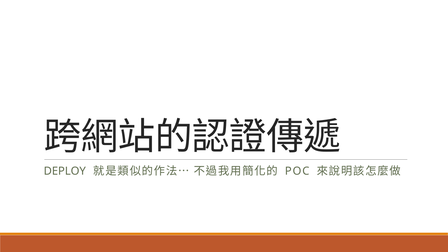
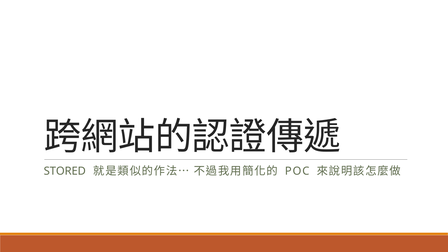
DEPLOY: DEPLOY -> STORED (65, 171)
